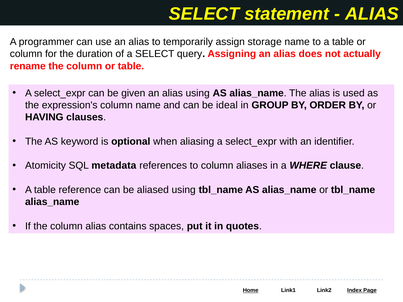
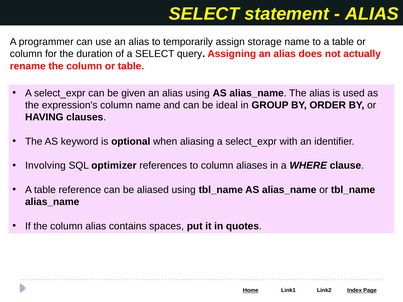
Atomicity: Atomicity -> Involving (45, 166)
metadata: metadata -> optimizer (114, 166)
